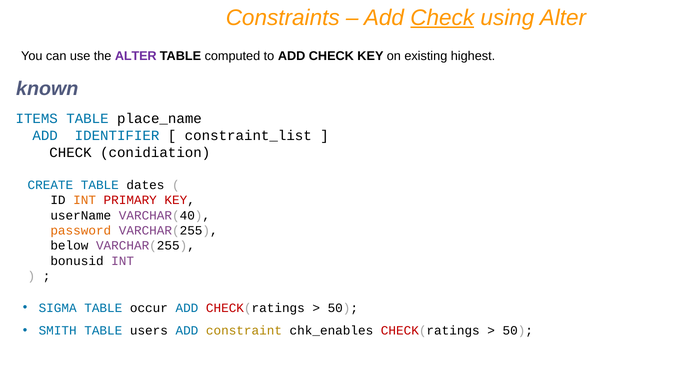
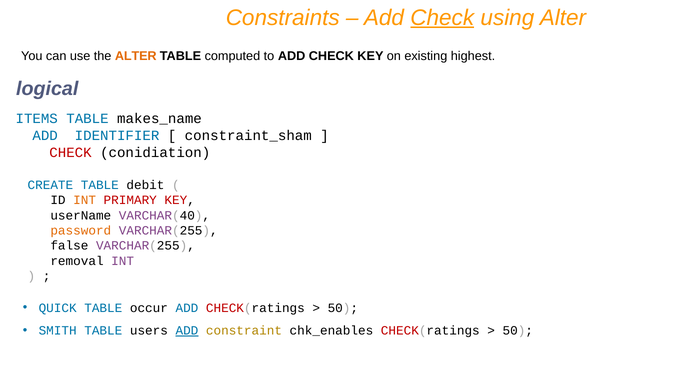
ALTER colour: purple -> orange (136, 56)
known: known -> logical (47, 89)
place_name: place_name -> makes_name (159, 119)
constraint_list: constraint_list -> constraint_sham (248, 136)
CHECK colour: black -> red (70, 153)
dates: dates -> debit (145, 185)
below: below -> false (69, 246)
bonusid: bonusid -> removal (77, 261)
SIGMA: SIGMA -> QUICK (58, 308)
ADD underline: none -> present (187, 331)
